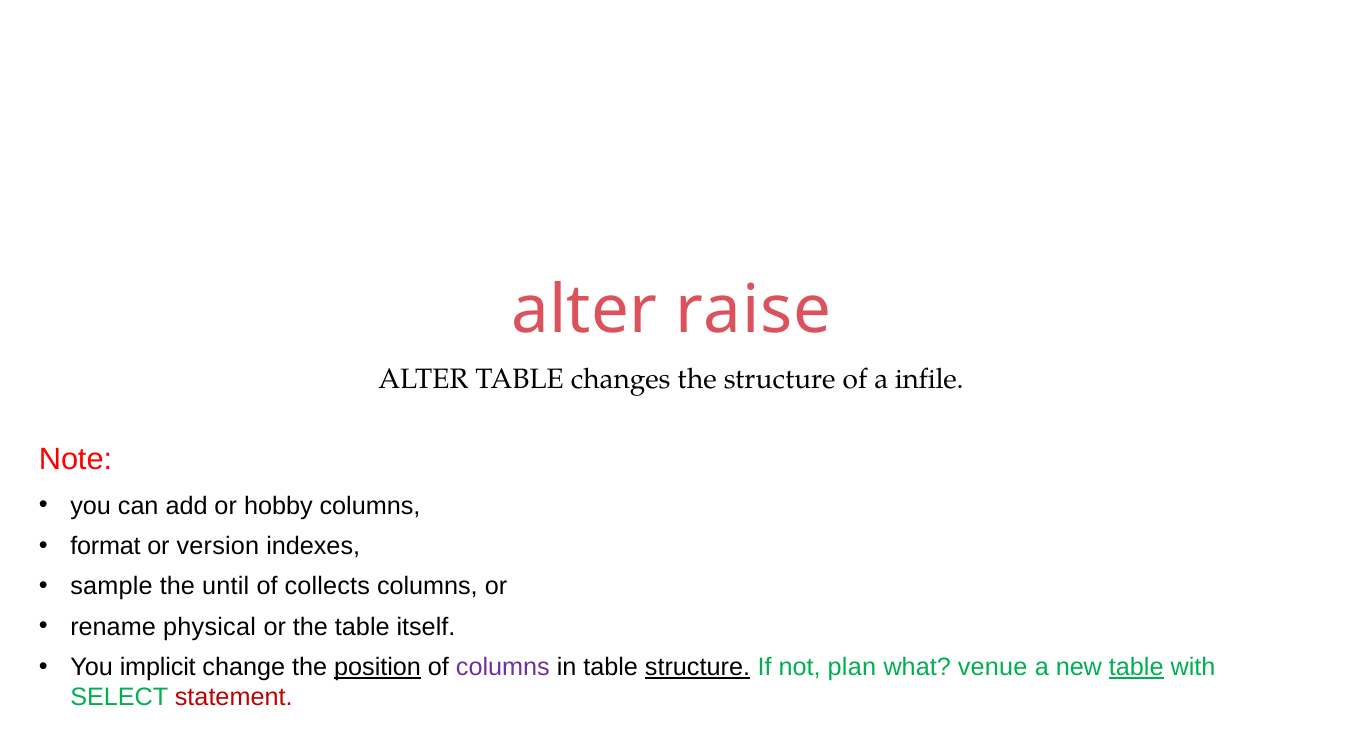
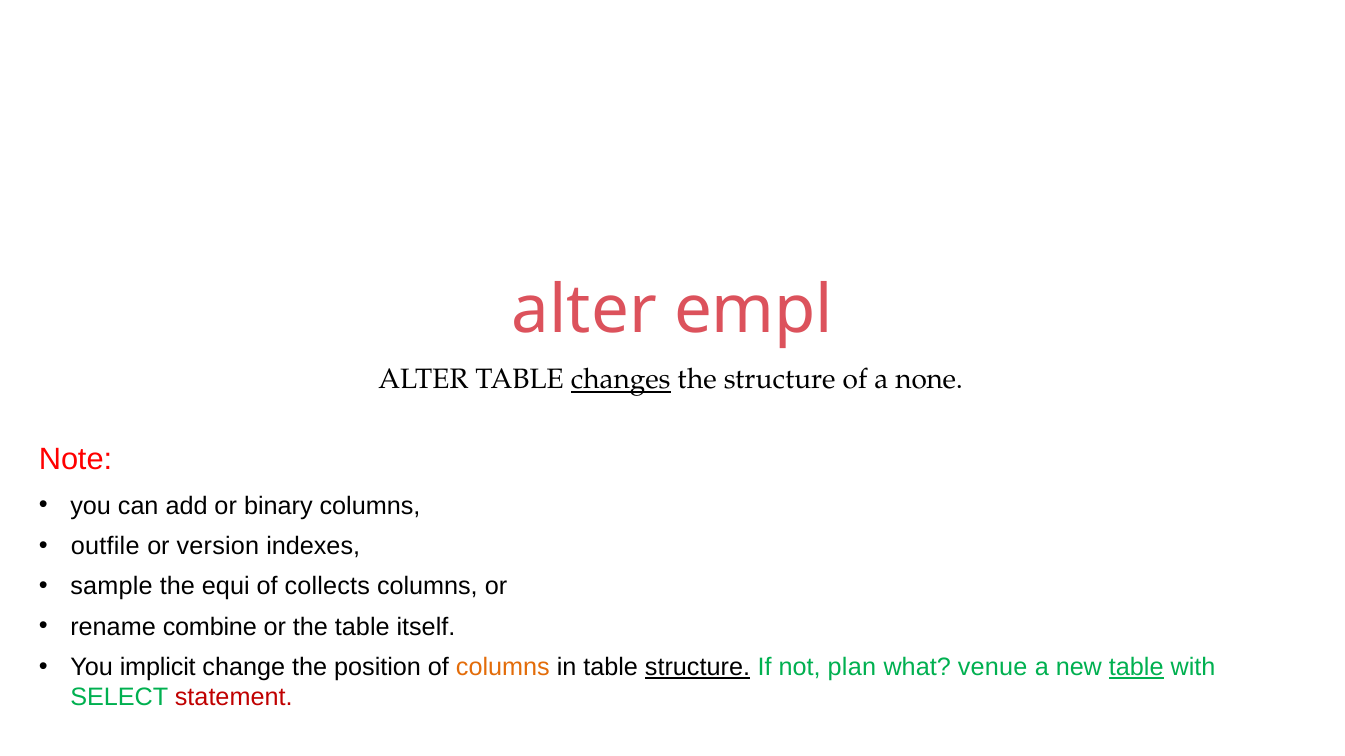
raise: raise -> empl (754, 311)
changes underline: none -> present (621, 380)
infile: infile -> none (929, 380)
hobby: hobby -> binary (278, 506)
format: format -> outfile (105, 546)
until: until -> equi (226, 587)
physical: physical -> combine (210, 627)
position underline: present -> none (378, 668)
columns colour: purple -> orange (503, 668)
